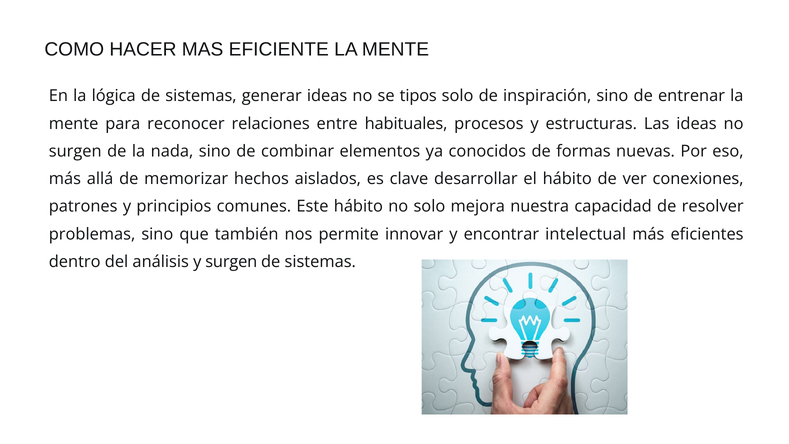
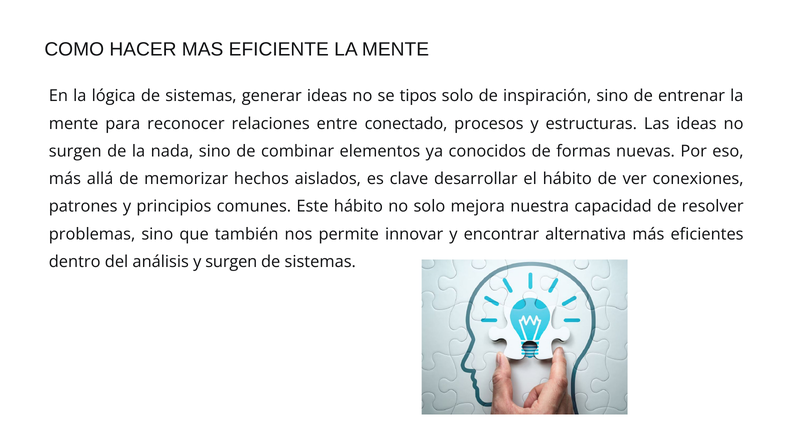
habituales: habituales -> conectado (406, 124)
intelectual: intelectual -> alternativa (586, 234)
